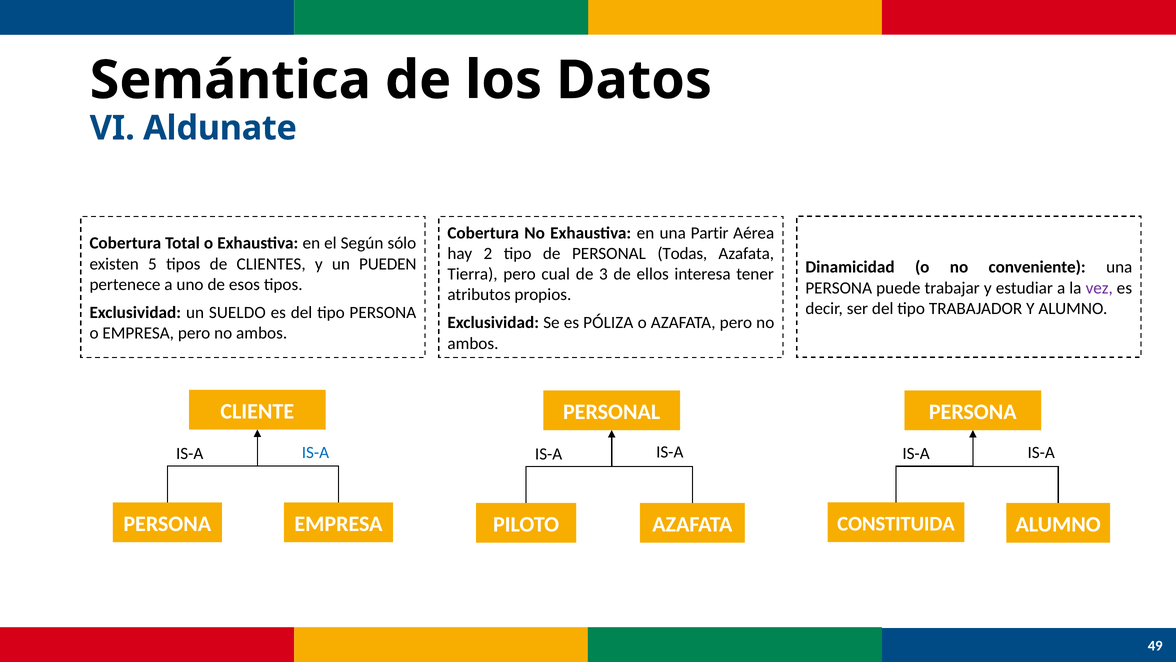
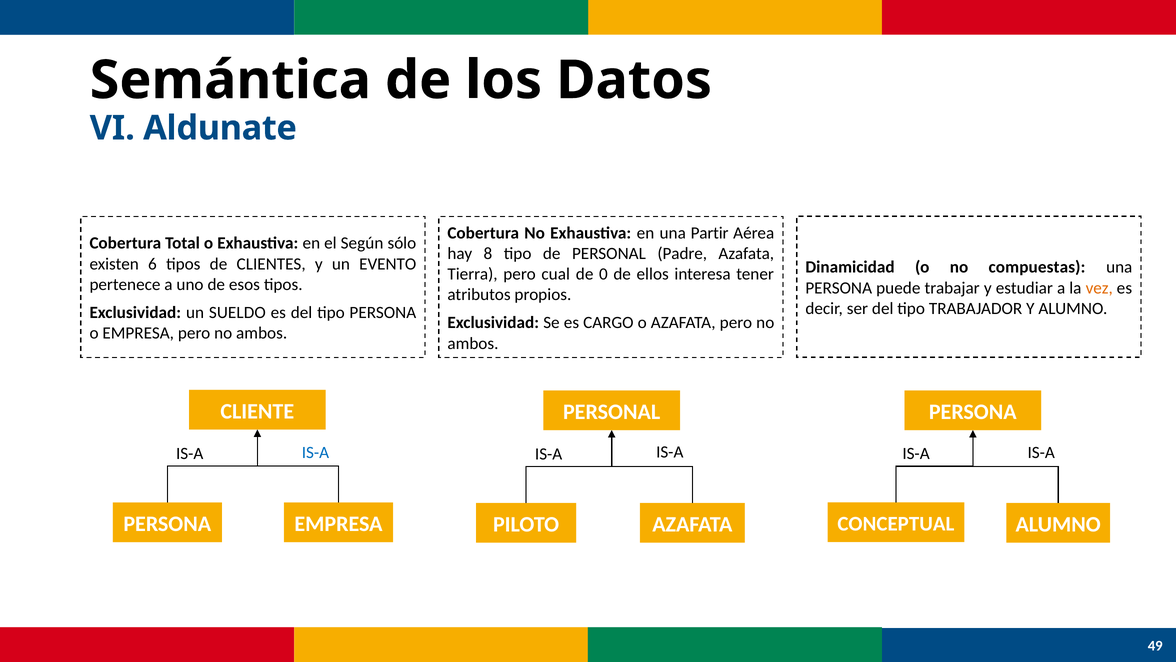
2: 2 -> 8 (488, 253)
Todas: Todas -> Padre (682, 253)
5: 5 -> 6 (152, 264)
PUEDEN: PUEDEN -> EVENTO (388, 264)
conveniente: conveniente -> compuestas (1037, 267)
3: 3 -> 0 (603, 274)
vez colour: purple -> orange (1099, 288)
PÓLIZA: PÓLIZA -> CARGO (608, 323)
CONSTITUIDA: CONSTITUIDA -> CONCEPTUAL (896, 523)
